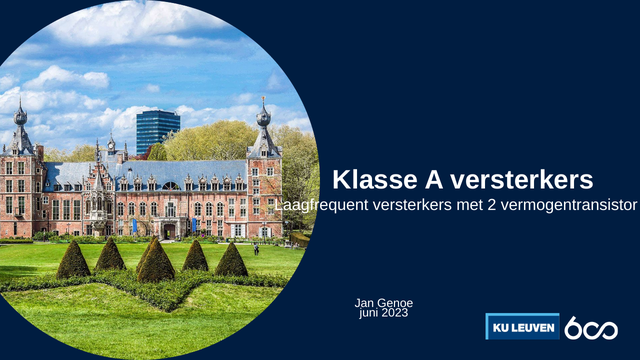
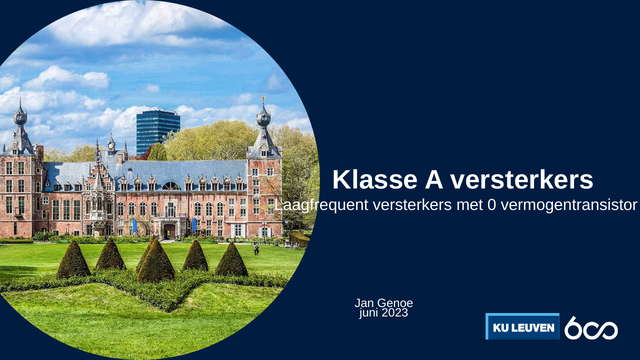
2: 2 -> 0 (492, 205)
